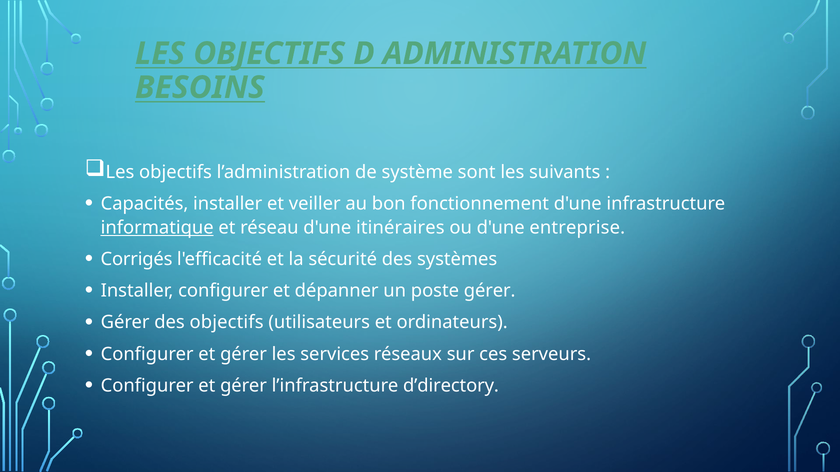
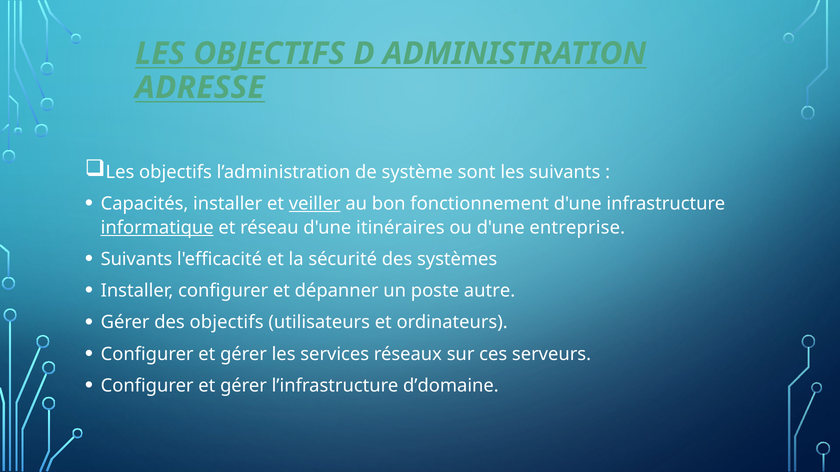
BESOINS: BESOINS -> ADRESSE (200, 88)
veiller underline: none -> present (315, 204)
Corrigés: Corrigés -> Suivants (136, 259)
poste gérer: gérer -> autre (490, 291)
d’directory: d’directory -> d’domaine (451, 386)
